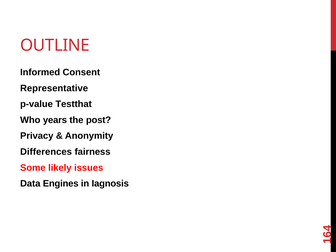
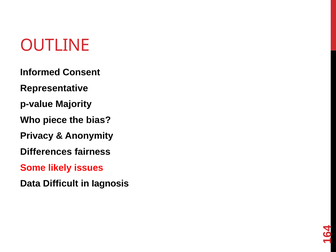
Testthat: Testthat -> Majority (74, 104)
years: years -> piece (55, 120)
post: post -> bias (98, 120)
Engines: Engines -> Difficult (61, 184)
